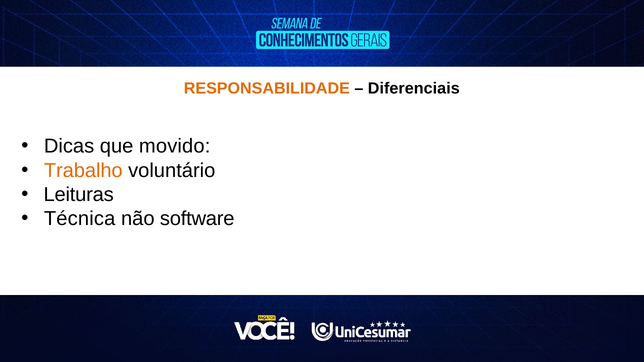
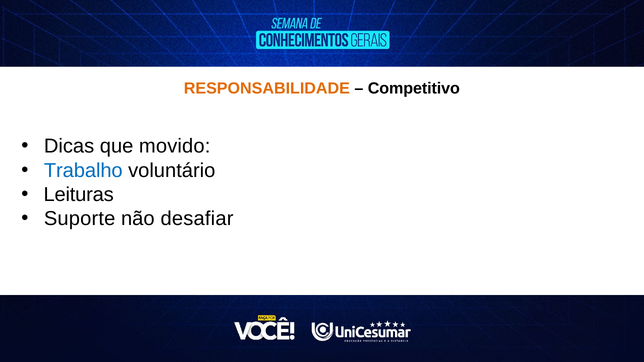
Diferenciais: Diferenciais -> Competitivo (414, 88)
Trabalho colour: orange -> blue (83, 171)
Técnica: Técnica -> Suporte (80, 219)
software: software -> desafiar (197, 219)
